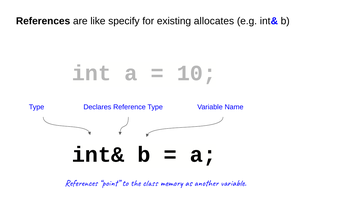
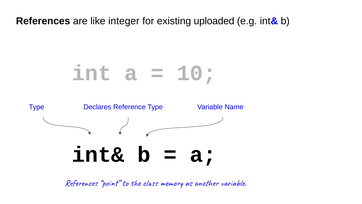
specify: specify -> integer (124, 21)
allocates: allocates -> uploaded (214, 21)
